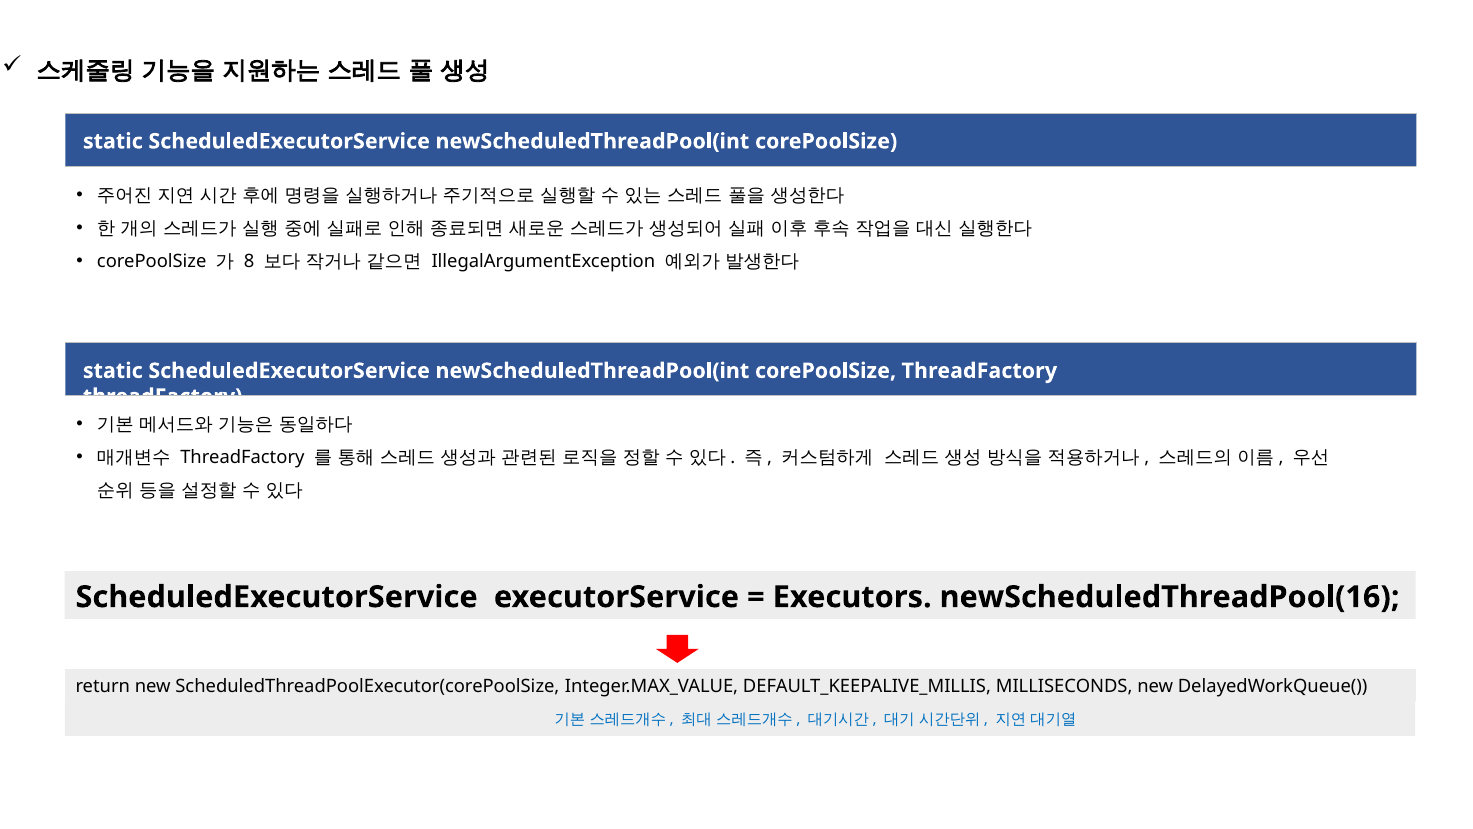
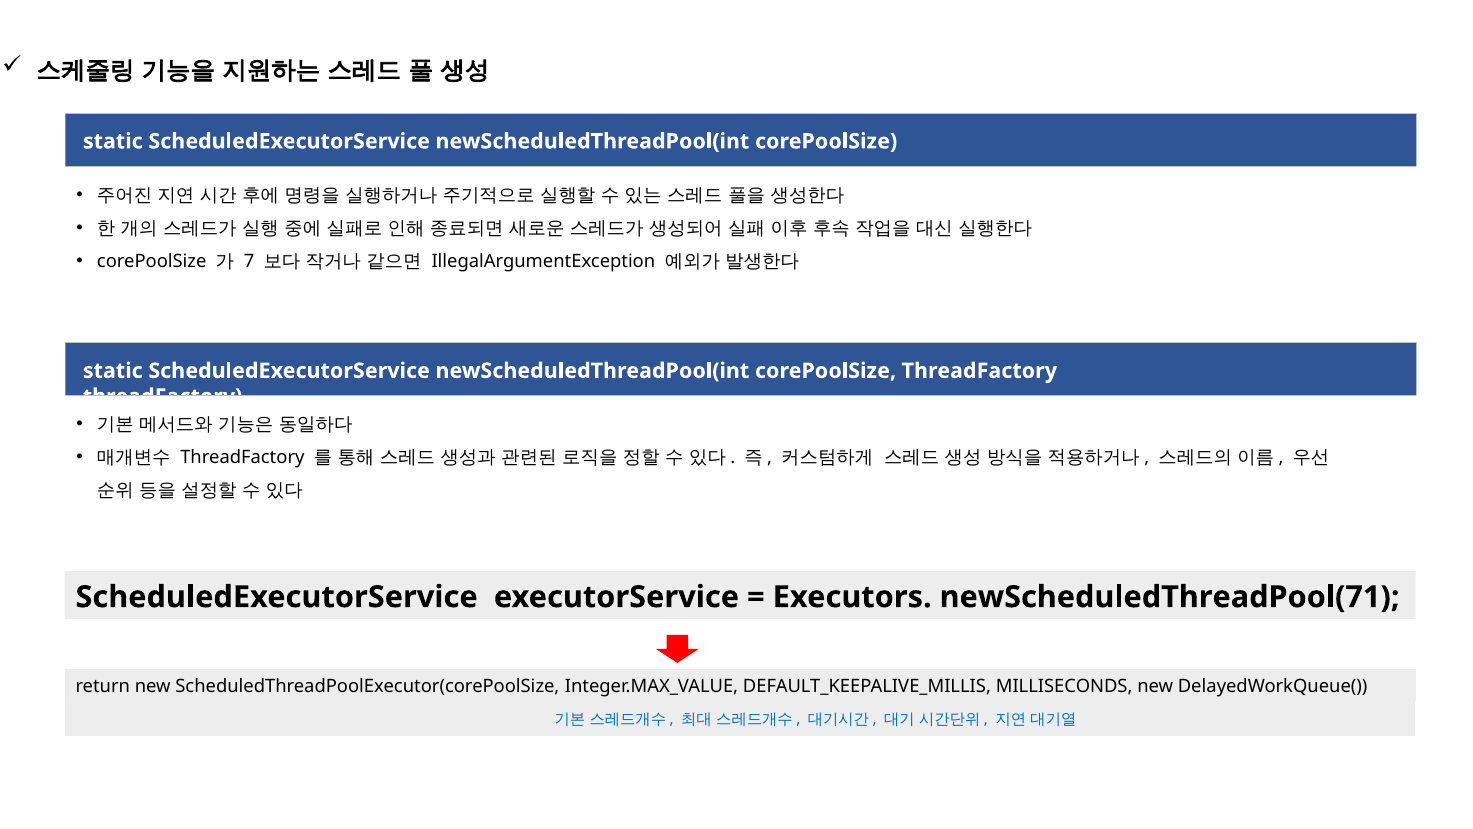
8: 8 -> 7 (249, 261)
newScheduledThreadPool(16: newScheduledThreadPool(16 -> newScheduledThreadPool(71 (1170, 597)
